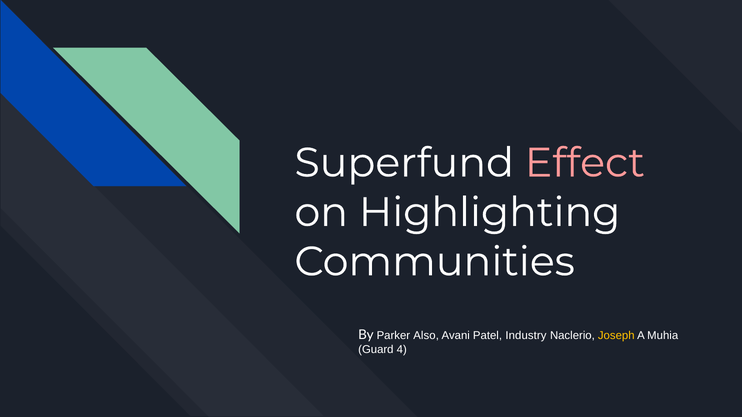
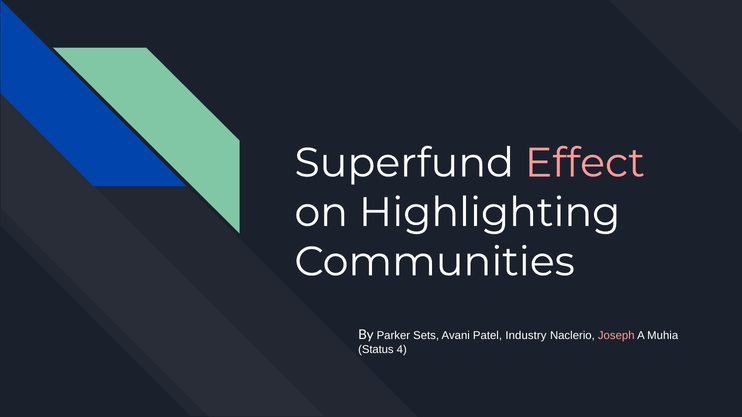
Also: Also -> Sets (426, 336)
Joseph colour: yellow -> pink (616, 336)
Guard: Guard -> Status (376, 350)
